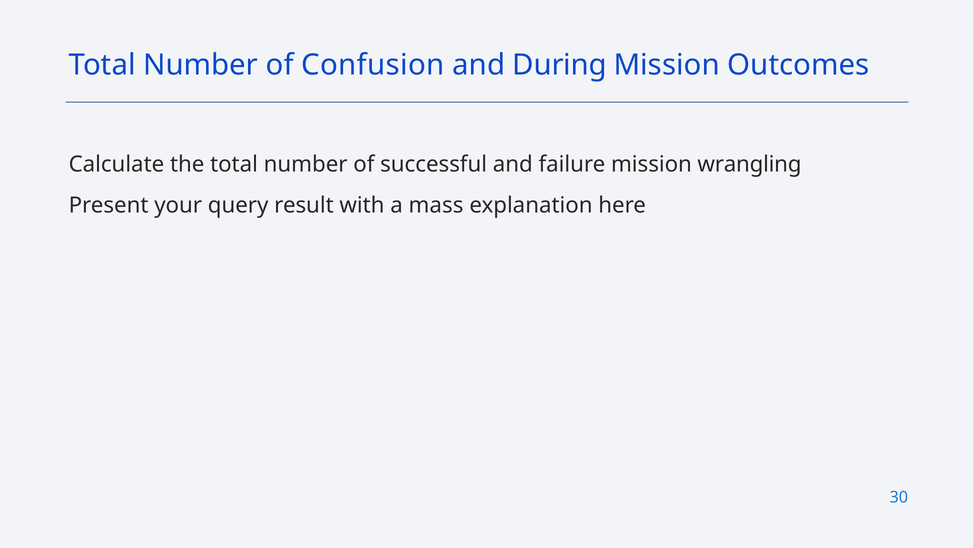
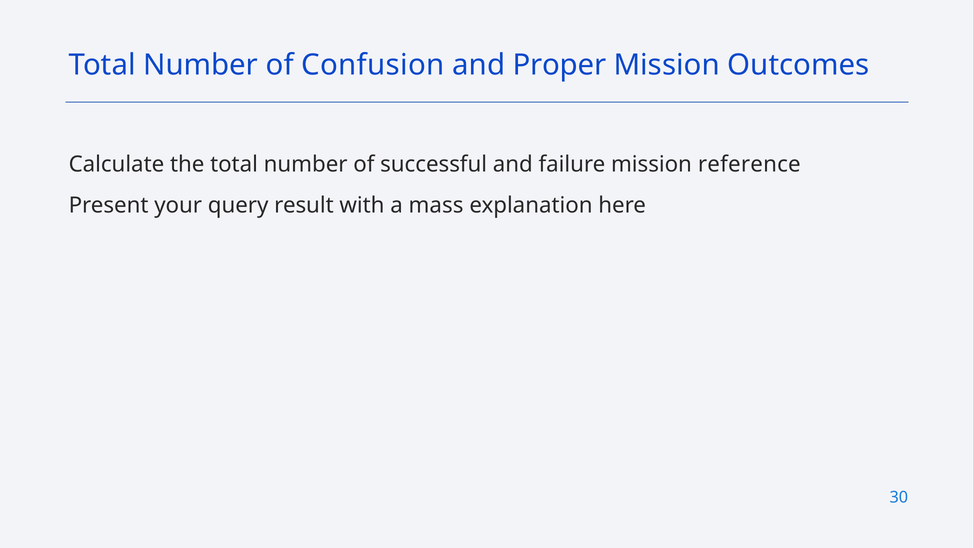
During: During -> Proper (560, 65)
wrangling: wrangling -> reference (749, 164)
